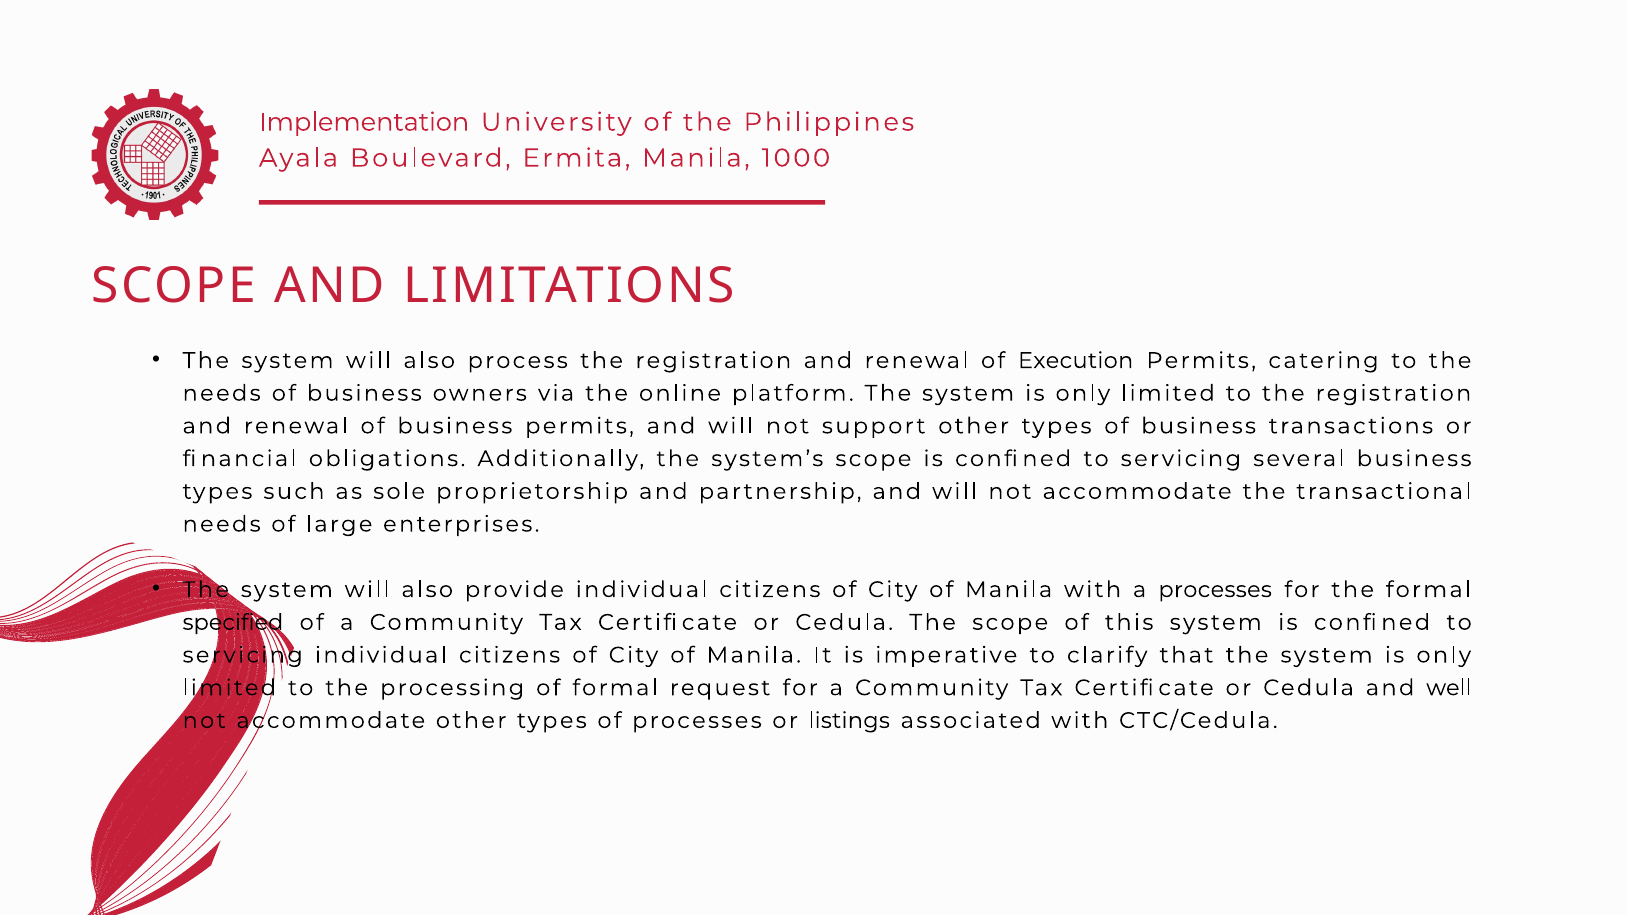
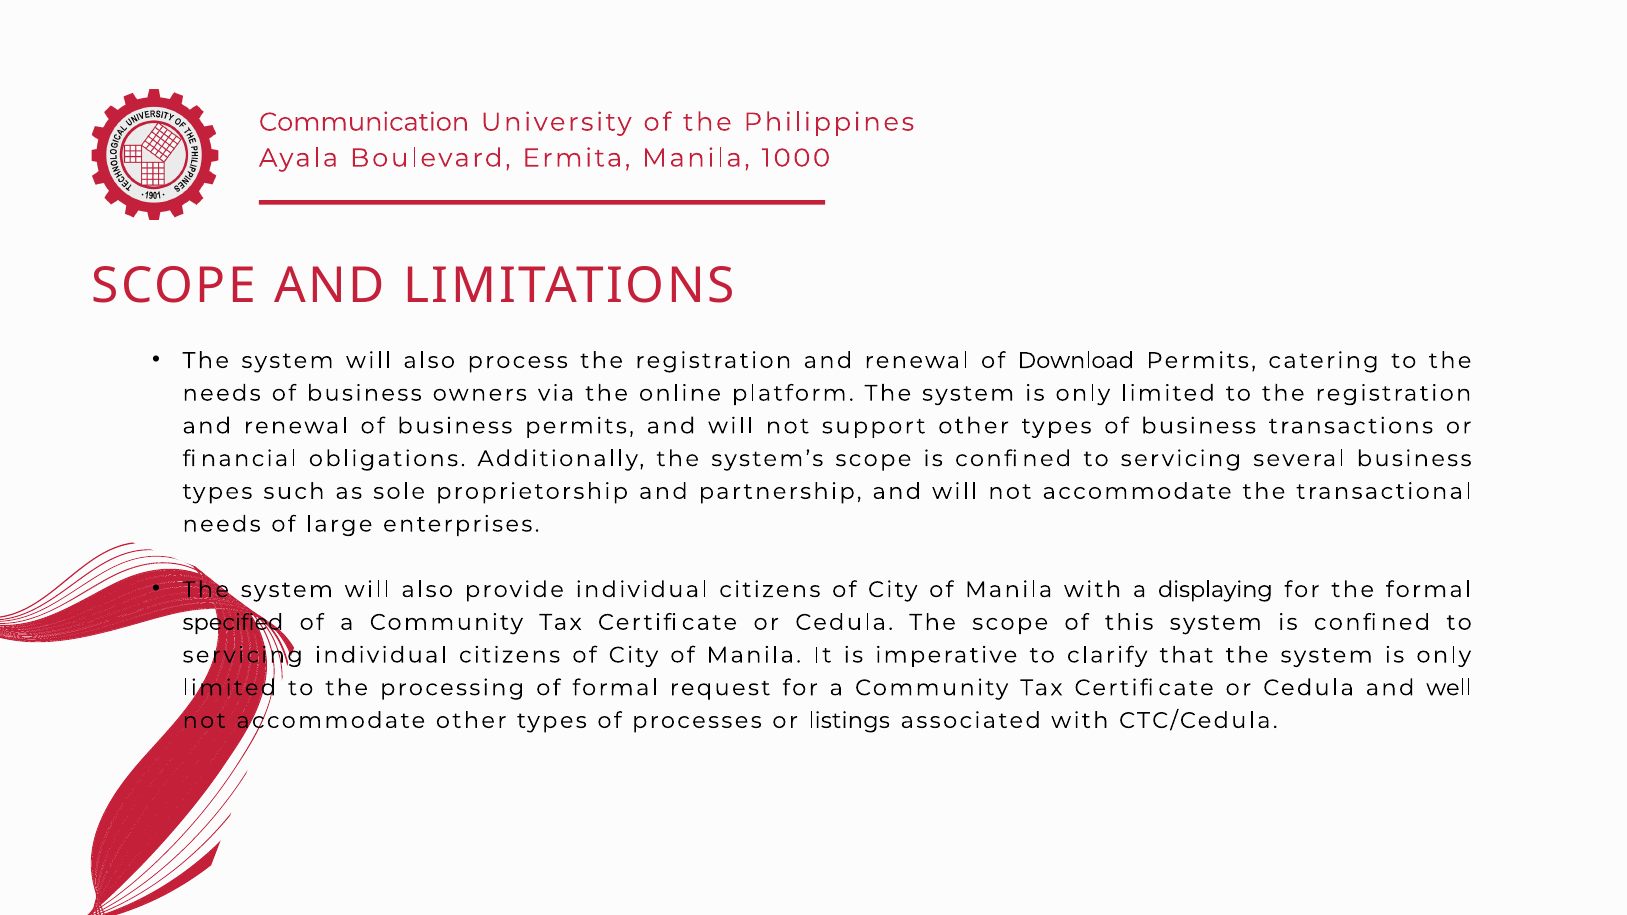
Implementation: Implementation -> Communication (364, 122)
Execution: Execution -> Download (1076, 361)
a processes: processes -> displaying (1215, 590)
